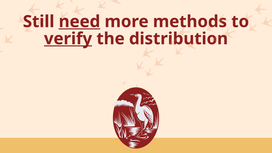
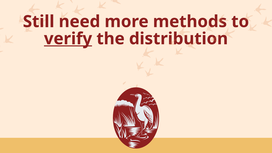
need underline: present -> none (79, 22)
